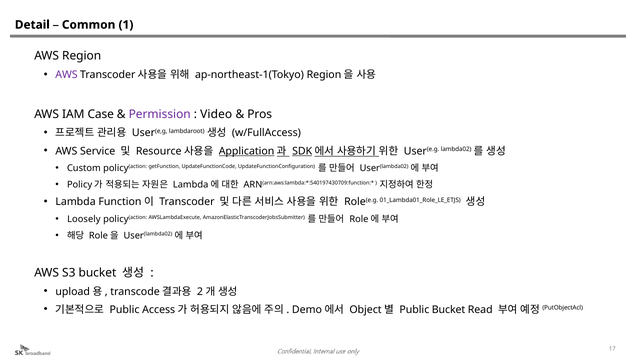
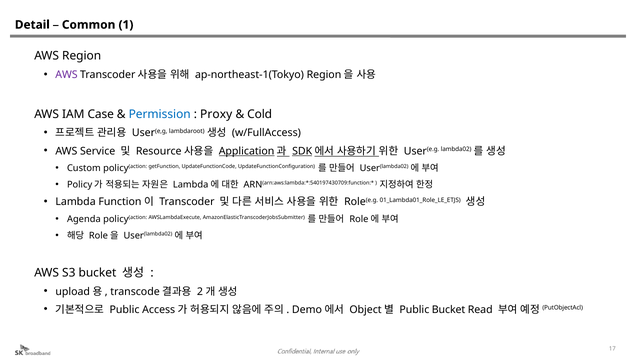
Permission colour: purple -> blue (160, 114)
Video: Video -> Proxy (216, 114)
Pros: Pros -> Cold (260, 114)
Loosely: Loosely -> Agenda (84, 219)
